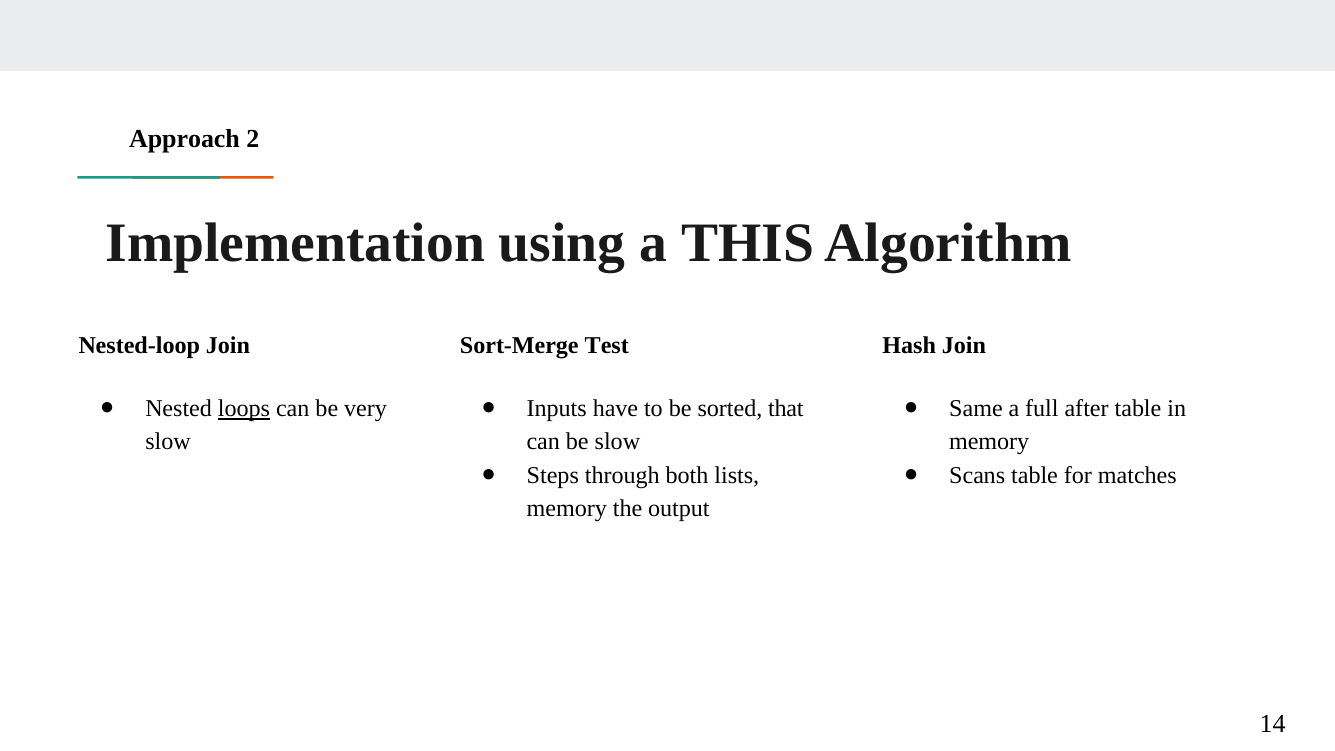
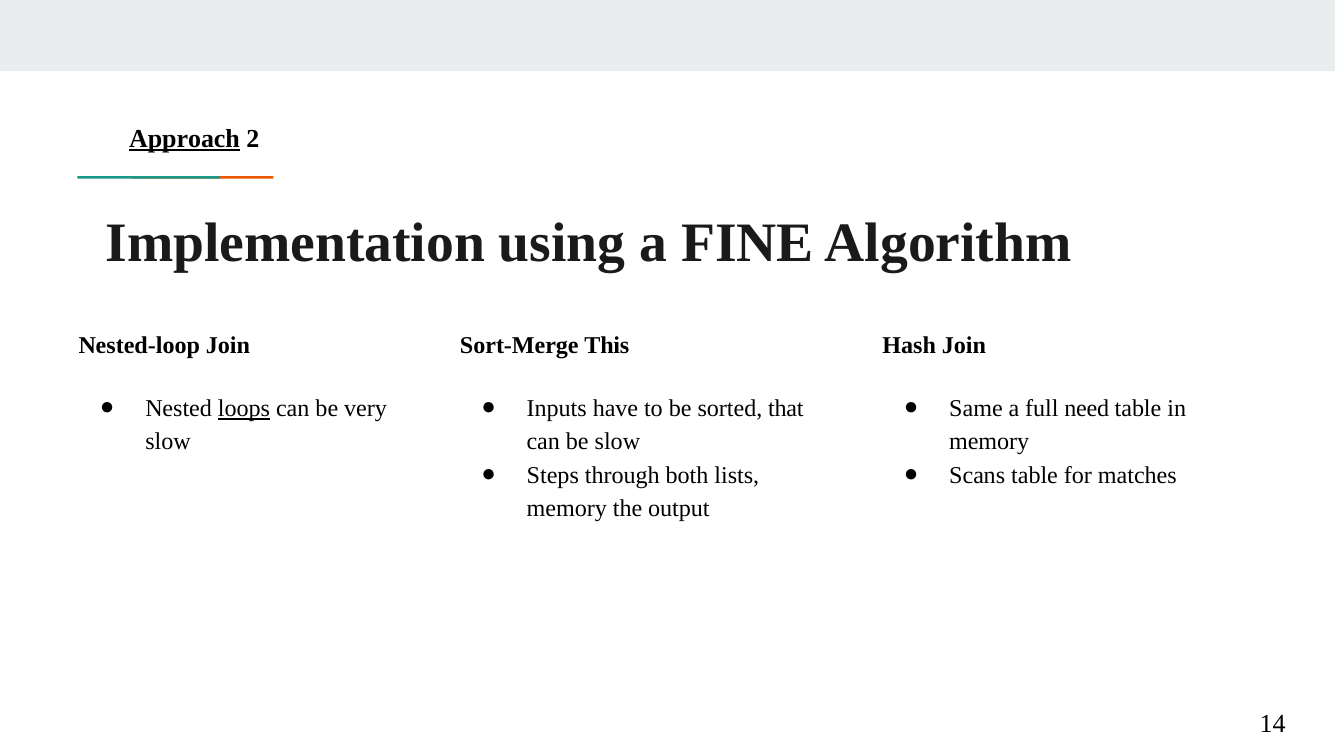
Approach underline: none -> present (185, 139)
THIS: THIS -> FINE (748, 243)
Test: Test -> This (607, 346)
after: after -> need (1087, 409)
